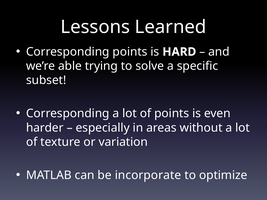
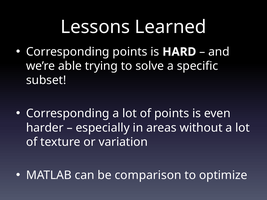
incorporate: incorporate -> comparison (148, 175)
